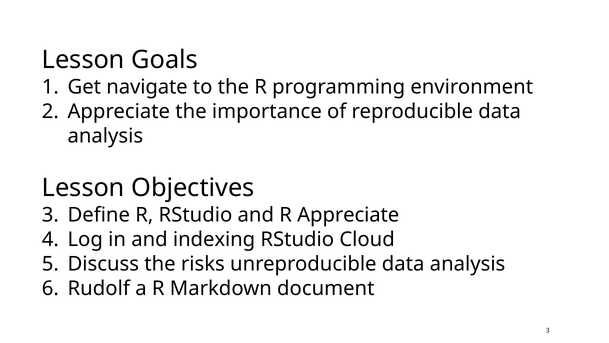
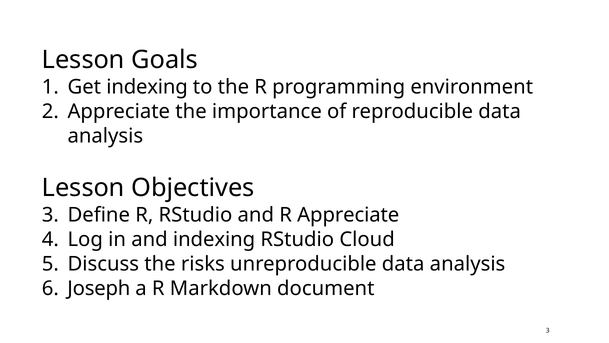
Get navigate: navigate -> indexing (147, 87)
Rudolf: Rudolf -> Joseph (99, 288)
